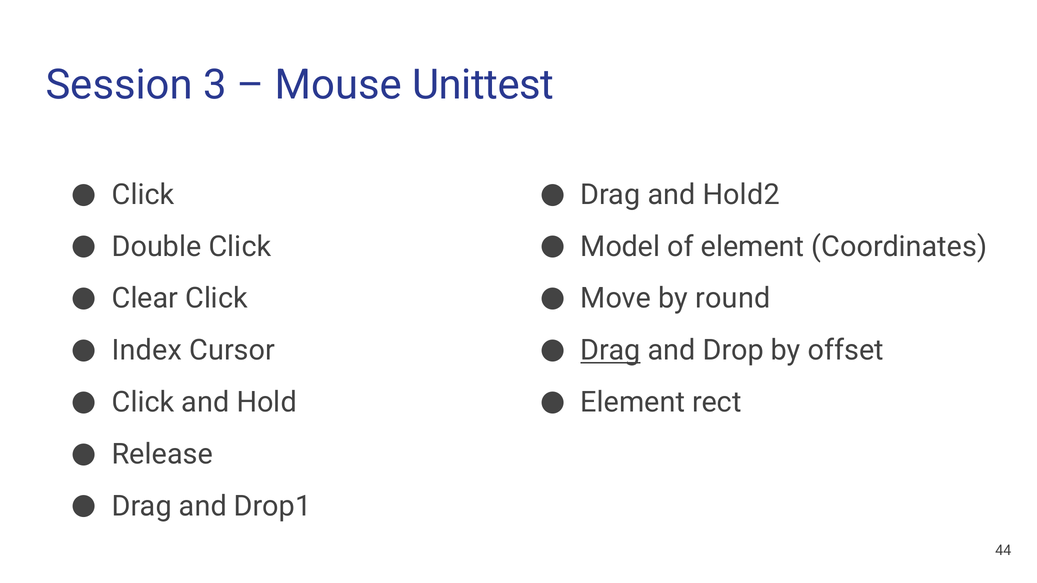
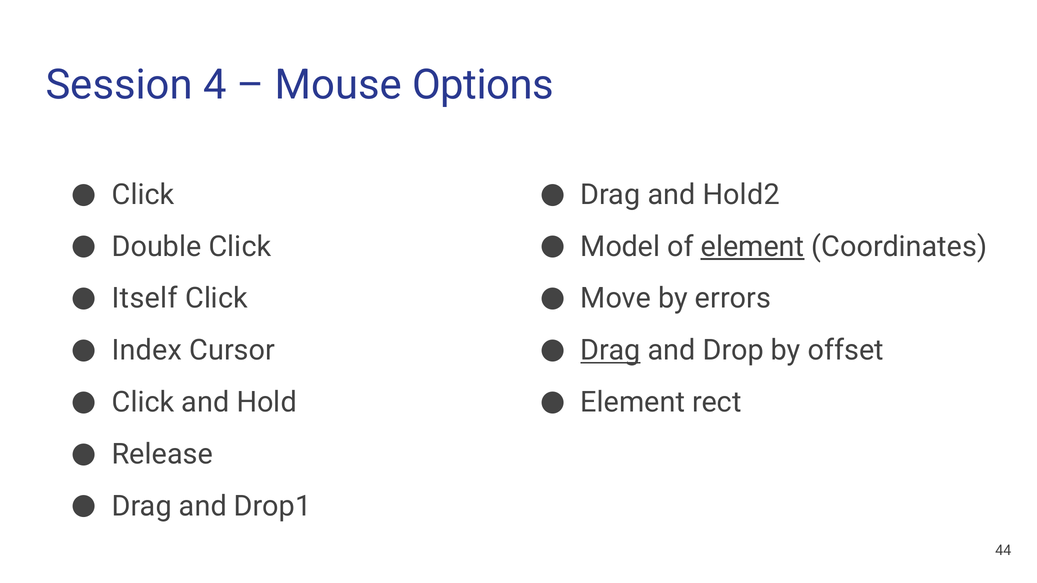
3: 3 -> 4 (215, 85)
Unittest: Unittest -> Options (483, 85)
element underline: none -> present (753, 247)
Clear: Clear -> Itself (145, 299)
round: round -> errors (733, 299)
